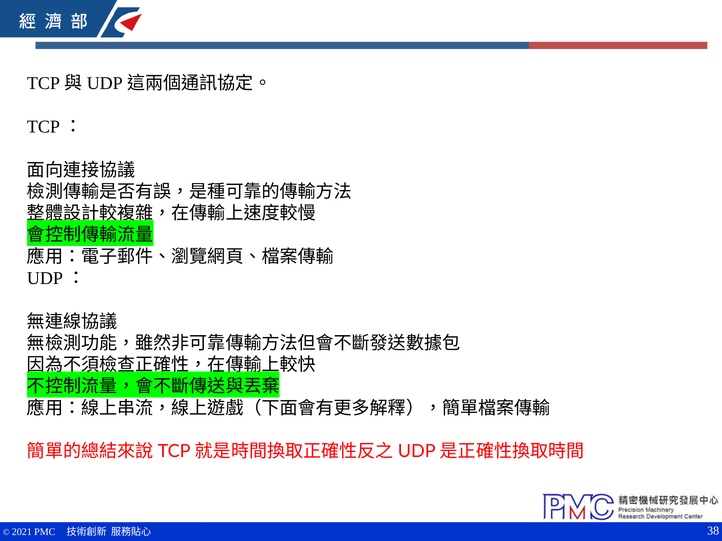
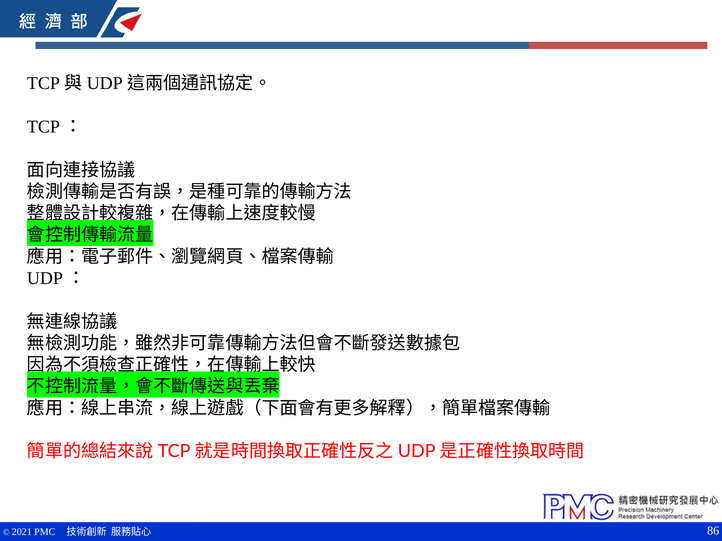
38: 38 -> 86 (713, 532)
